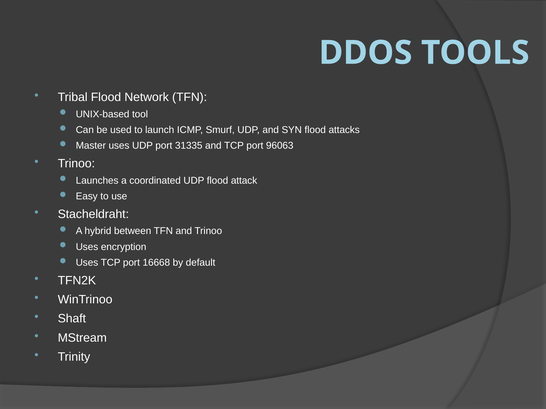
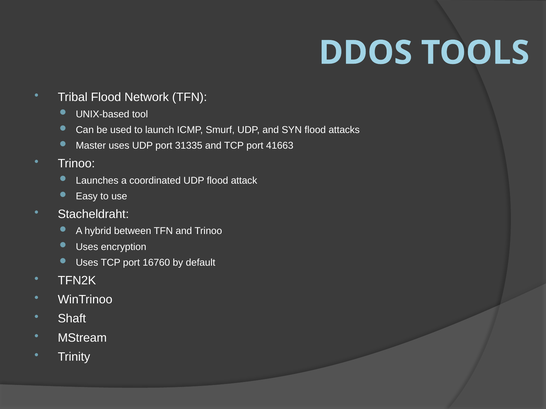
96063: 96063 -> 41663 (280, 146)
16668: 16668 -> 16760 (156, 263)
